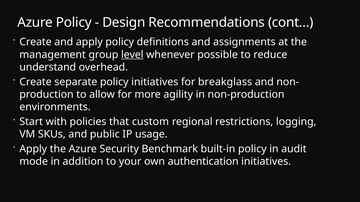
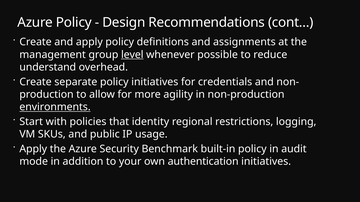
breakglass: breakglass -> credentials (225, 82)
environments underline: none -> present (55, 107)
custom: custom -> identity (151, 122)
